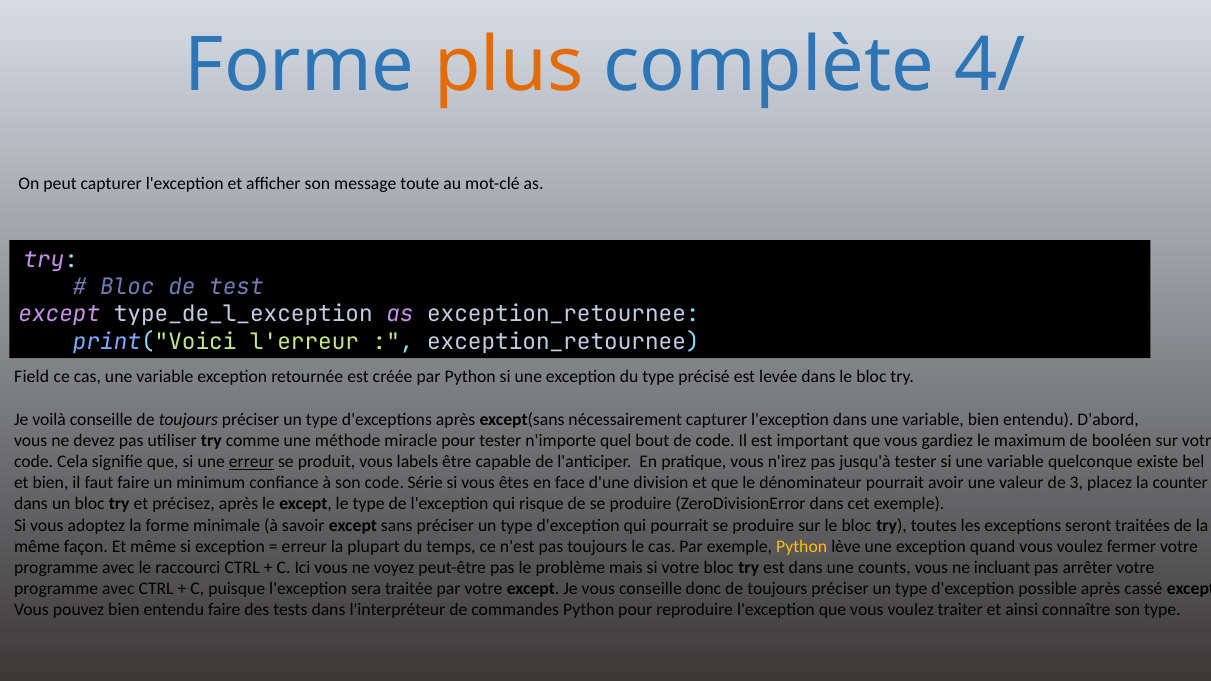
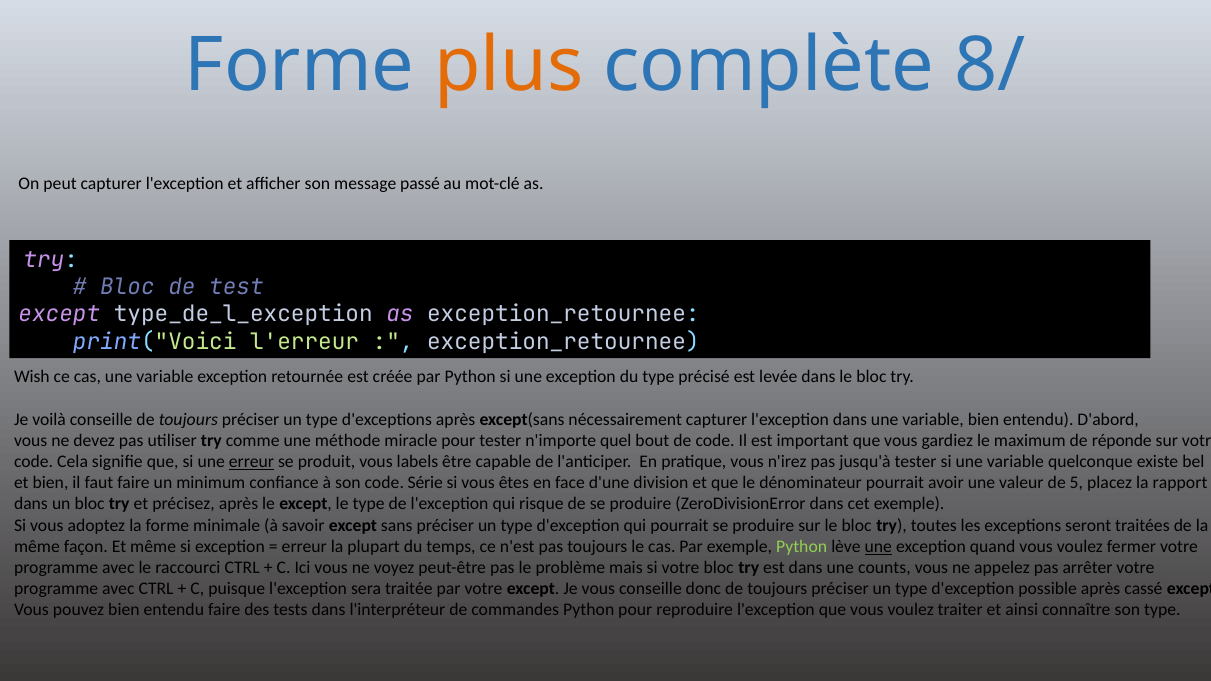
4/: 4/ -> 8/ (990, 65)
toute: toute -> passé (420, 184)
Field: Field -> Wish (32, 377)
booléen: booléen -> réponde (1122, 441)
3: 3 -> 5 (1076, 483)
counter: counter -> rapport (1180, 483)
Python colour: yellow -> light green (802, 547)
une underline: none -> present (878, 547)
incluant: incluant -> appelez (1002, 568)
